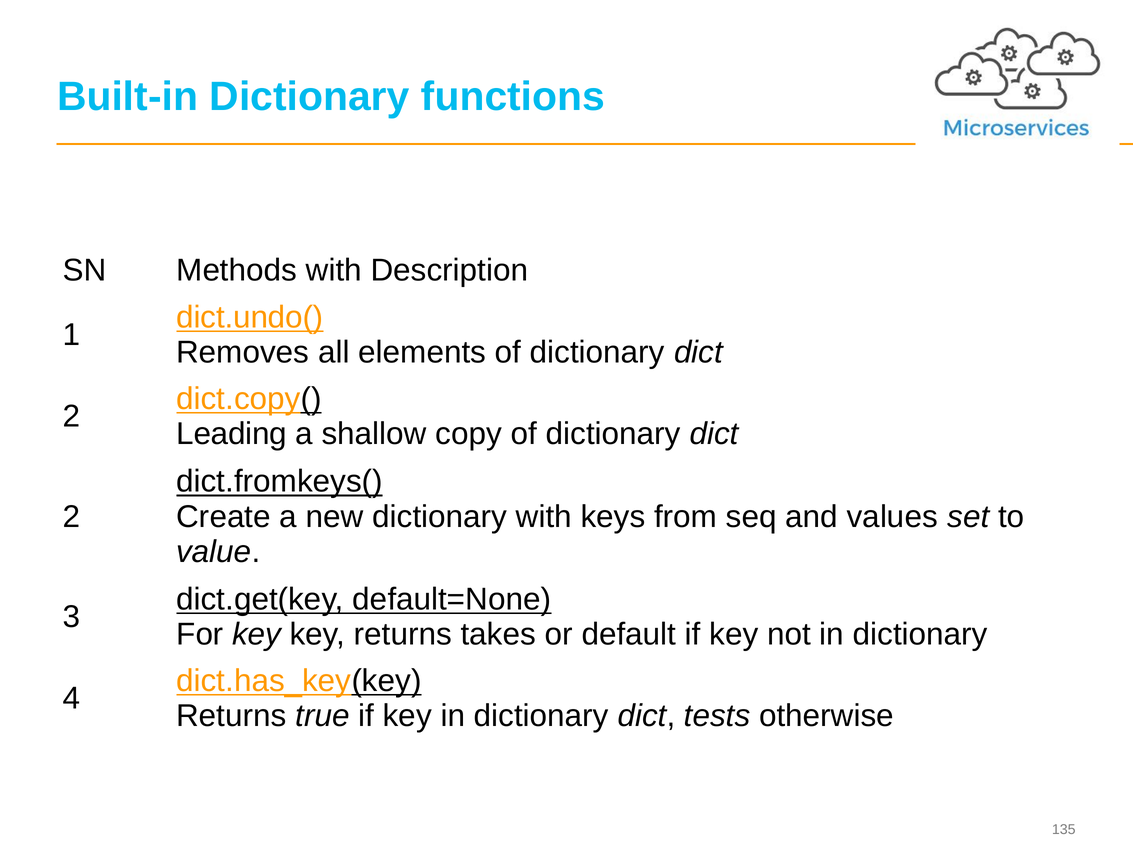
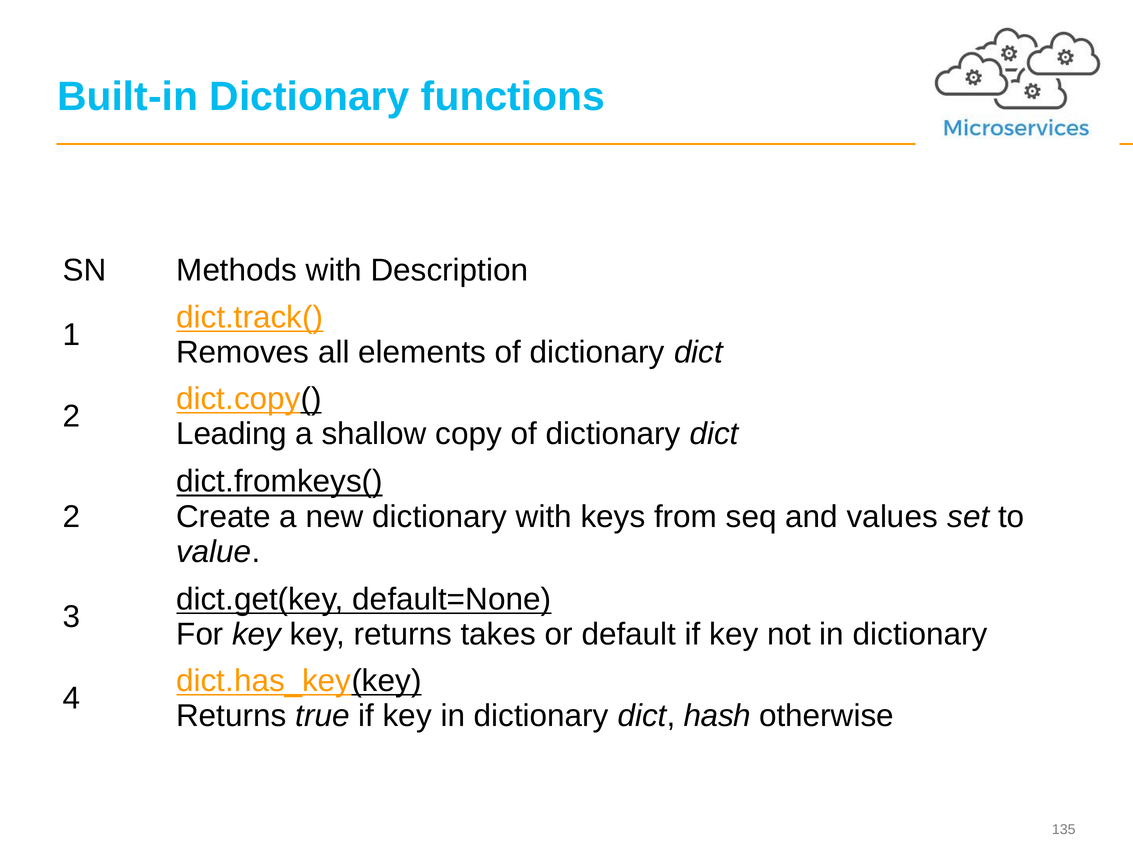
dict.undo(: dict.undo( -> dict.track( (250, 317)
tests: tests -> hash (717, 716)
